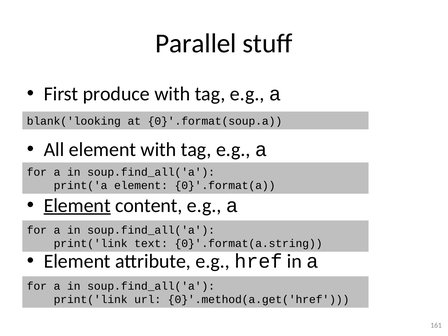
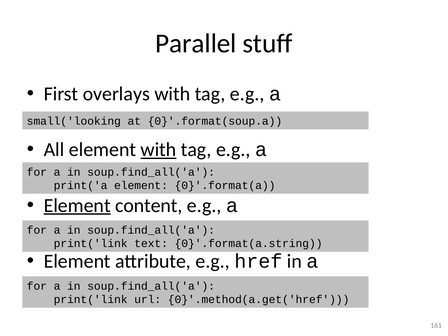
produce: produce -> overlays (116, 94)
blank('looking: blank('looking -> small('looking (74, 121)
with underline: none -> present (158, 150)
